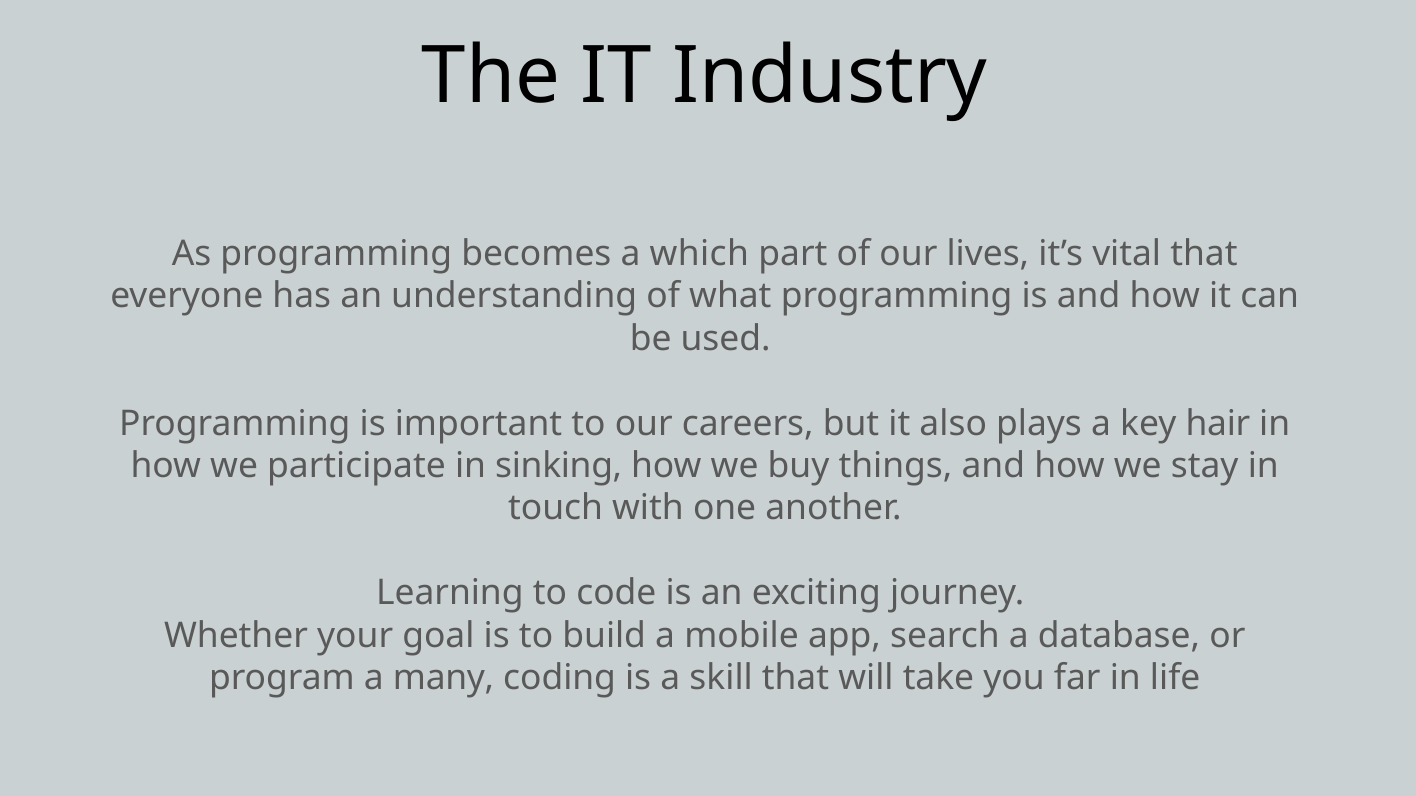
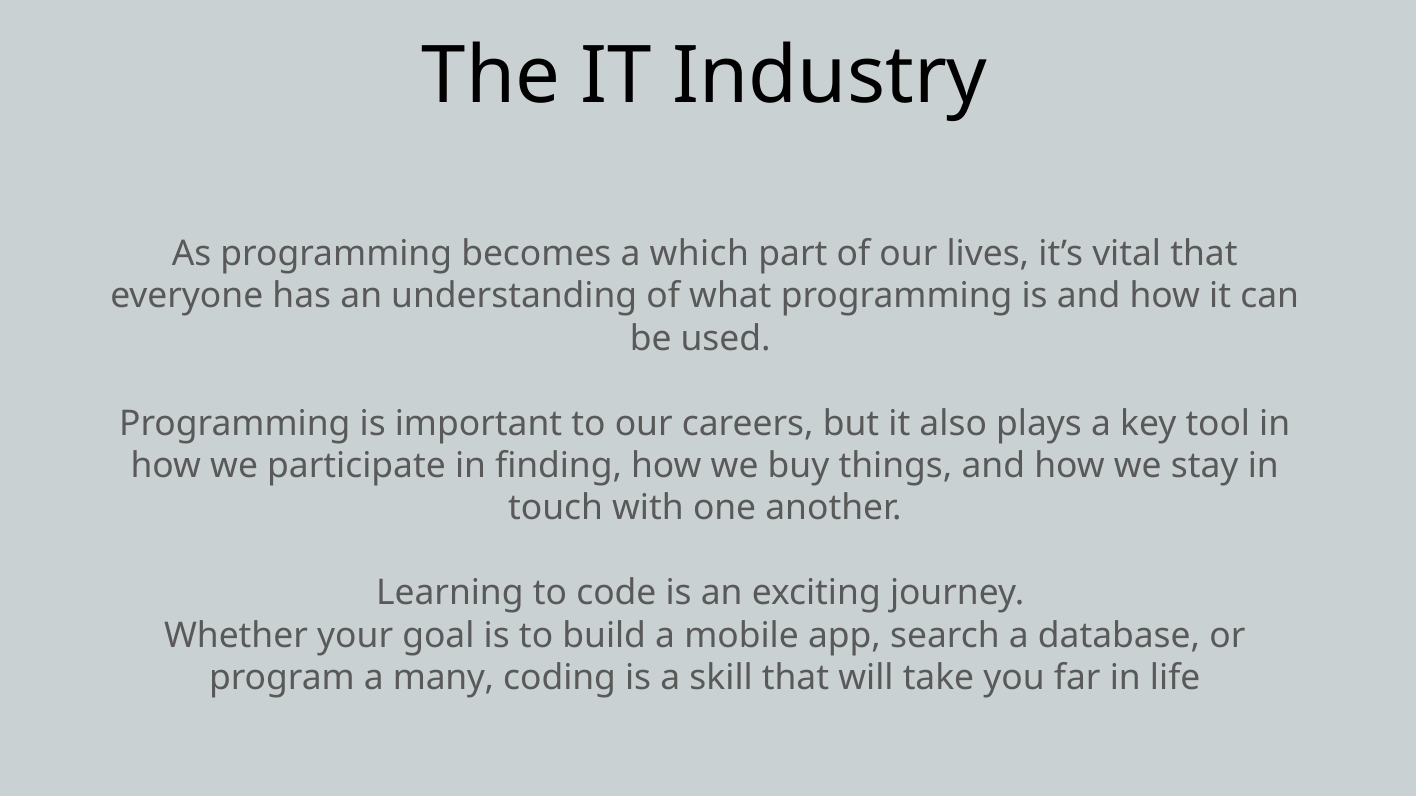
hair: hair -> tool (1218, 424)
sinking: sinking -> finding (559, 466)
